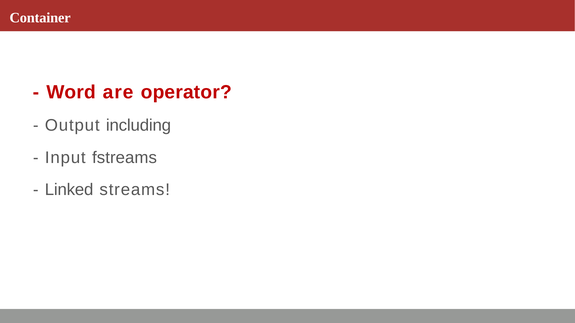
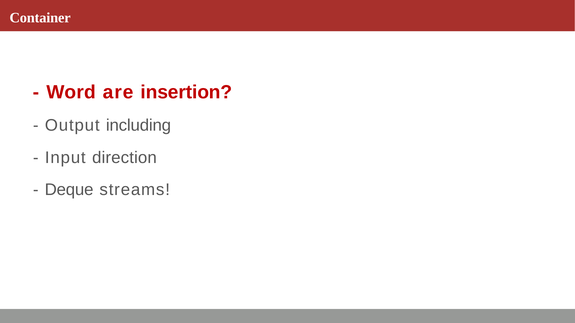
operator: operator -> insertion (186, 92)
fstreams: fstreams -> direction (124, 158)
Linked: Linked -> Deque (69, 190)
